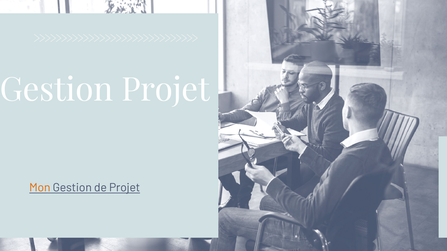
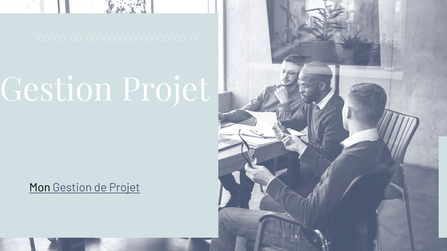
Mon colour: orange -> black (40, 188)
